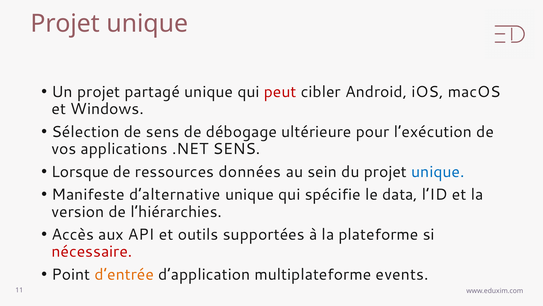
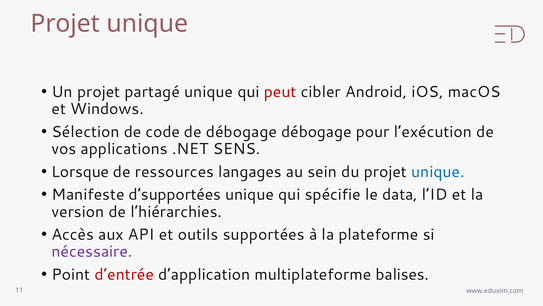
de sens: sens -> code (163, 132)
débogage ultérieure: ultérieure -> débogage (316, 132)
données: données -> langages (250, 172)
d’alternative: d’alternative -> d’supportées (175, 194)
nécessaire colour: red -> purple (92, 251)
d’entrée colour: orange -> red (124, 274)
events: events -> balises (402, 274)
